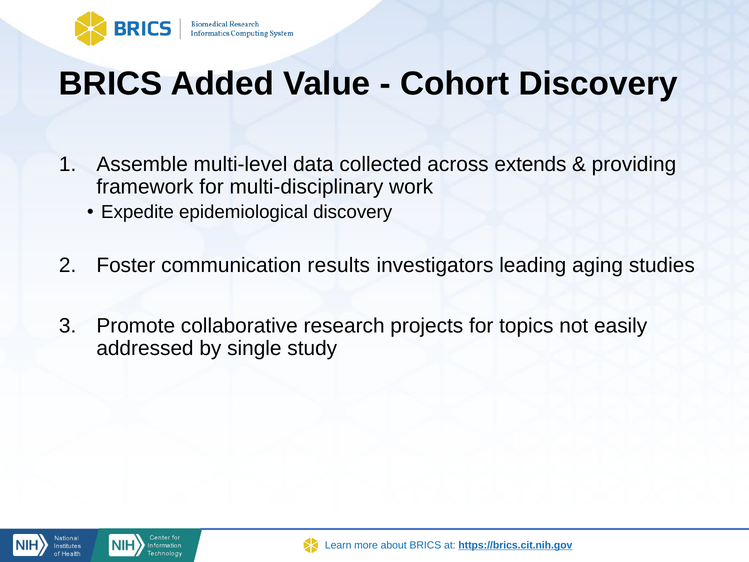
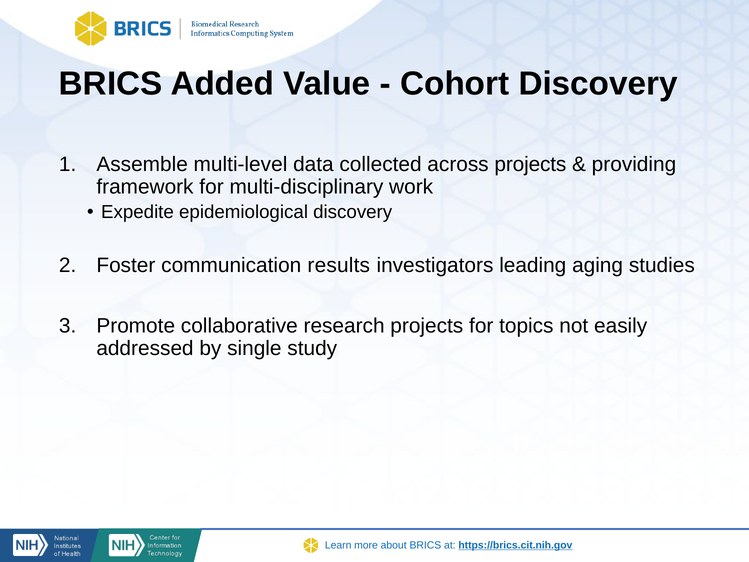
across extends: extends -> projects (530, 164)
